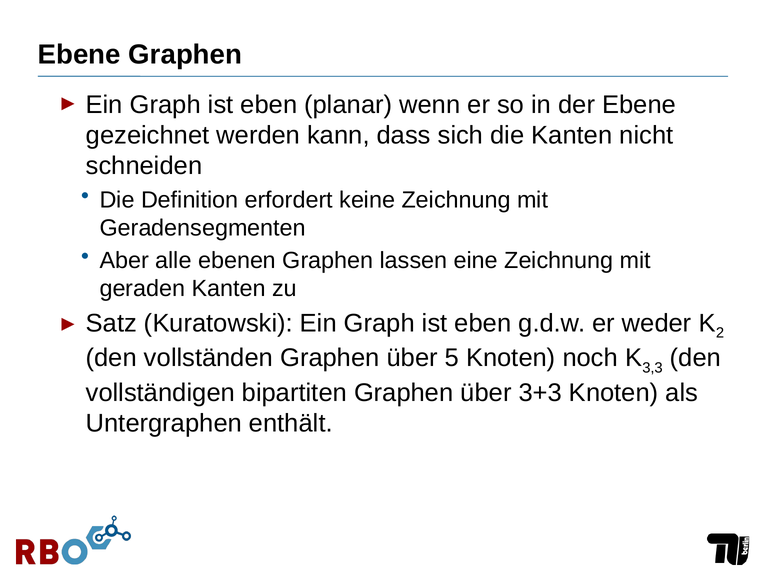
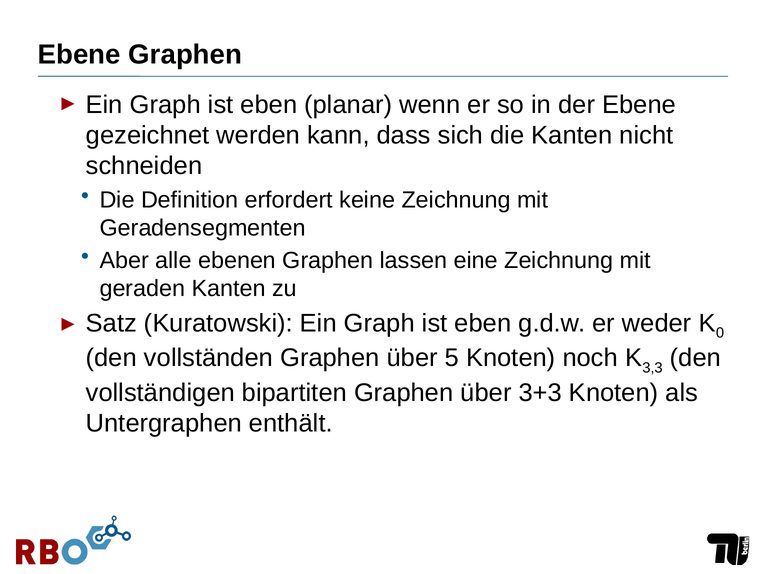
2: 2 -> 0 (720, 333)
